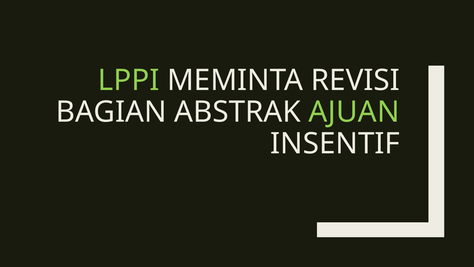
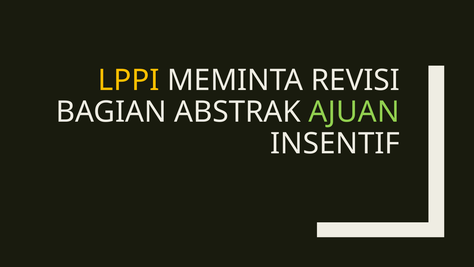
LPPI colour: light green -> yellow (129, 80)
